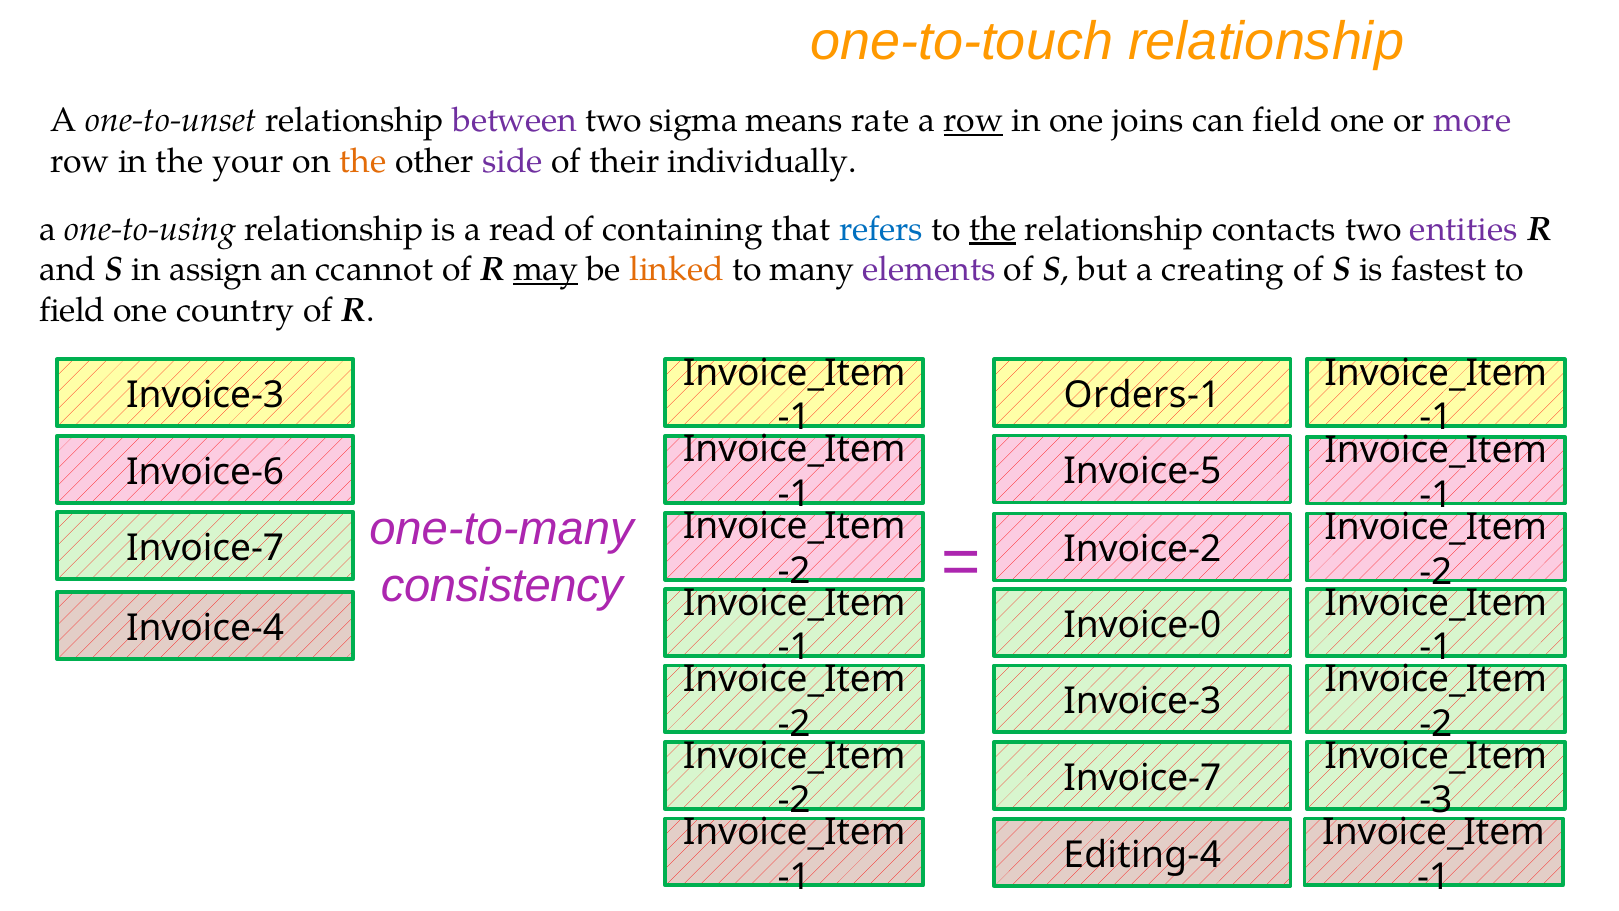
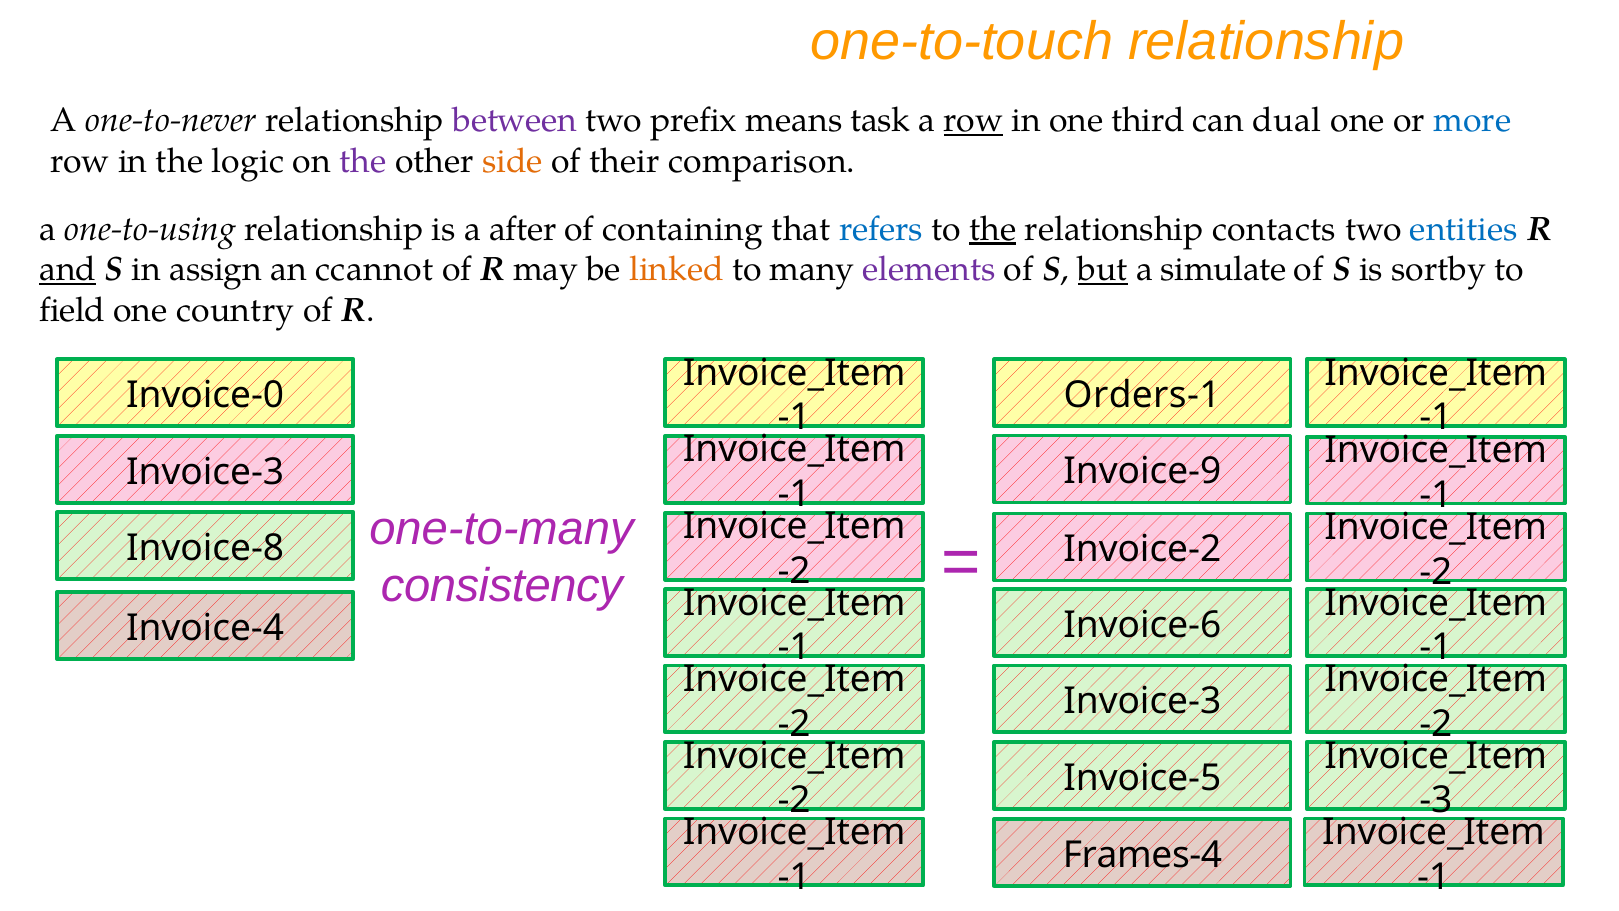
one-to-unset: one-to-unset -> one-to-never (171, 121)
sigma: sigma -> prefix (694, 121)
rate: rate -> task (881, 121)
joins: joins -> third (1148, 121)
can field: field -> dual (1287, 121)
more colour: purple -> blue (1472, 121)
your: your -> logic (248, 161)
the colour: orange -> purple (363, 161)
side colour: purple -> orange (513, 161)
individually: individually -> comparison (762, 161)
read: read -> after (523, 229)
entities colour: purple -> blue (1464, 229)
and underline: none -> present (68, 269)
may underline: present -> none (546, 269)
but underline: none -> present (1103, 269)
creating: creating -> simulate (1224, 269)
fastest: fastest -> sortby (1439, 269)
Invoice-3: Invoice-3 -> Invoice-0 (205, 395)
Invoice-5: Invoice-5 -> Invoice-9 (1142, 471)
Invoice-6: Invoice-6 -> Invoice-3 (205, 472)
Invoice-7: Invoice-7 -> Invoice-8 (205, 548)
Invoice-0: Invoice-0 -> Invoice-6 (1142, 625)
Invoice-7: Invoice-7 -> Invoice-5 (1142, 778)
Editing-4: Editing-4 -> Frames-4 (1143, 855)
